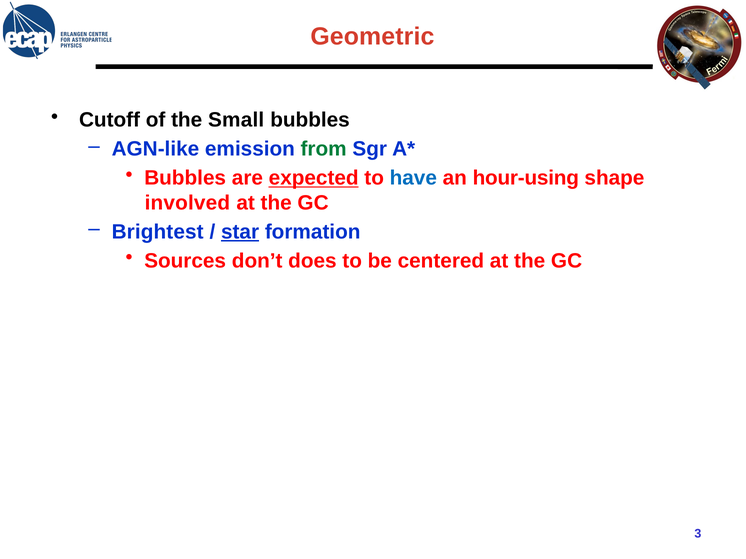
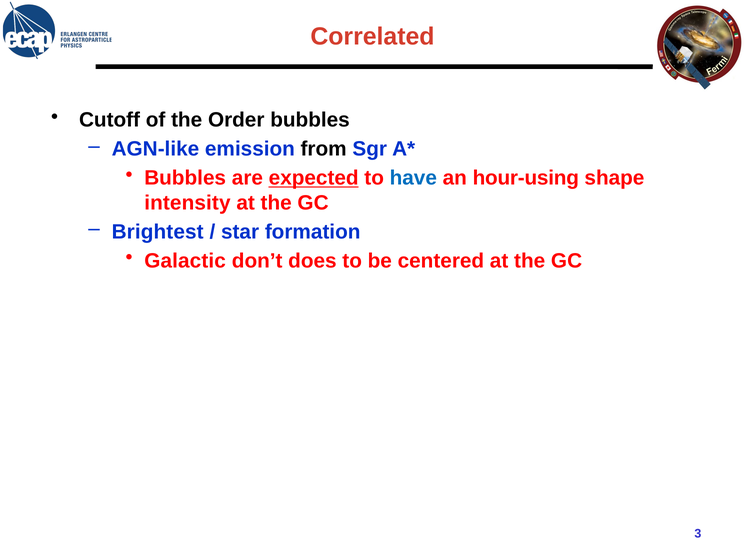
Geometric: Geometric -> Correlated (372, 37)
Small: Small -> Order (236, 120)
from colour: green -> black (324, 149)
involved: involved -> intensity (187, 203)
star underline: present -> none (240, 232)
Sources: Sources -> Galactic (185, 261)
